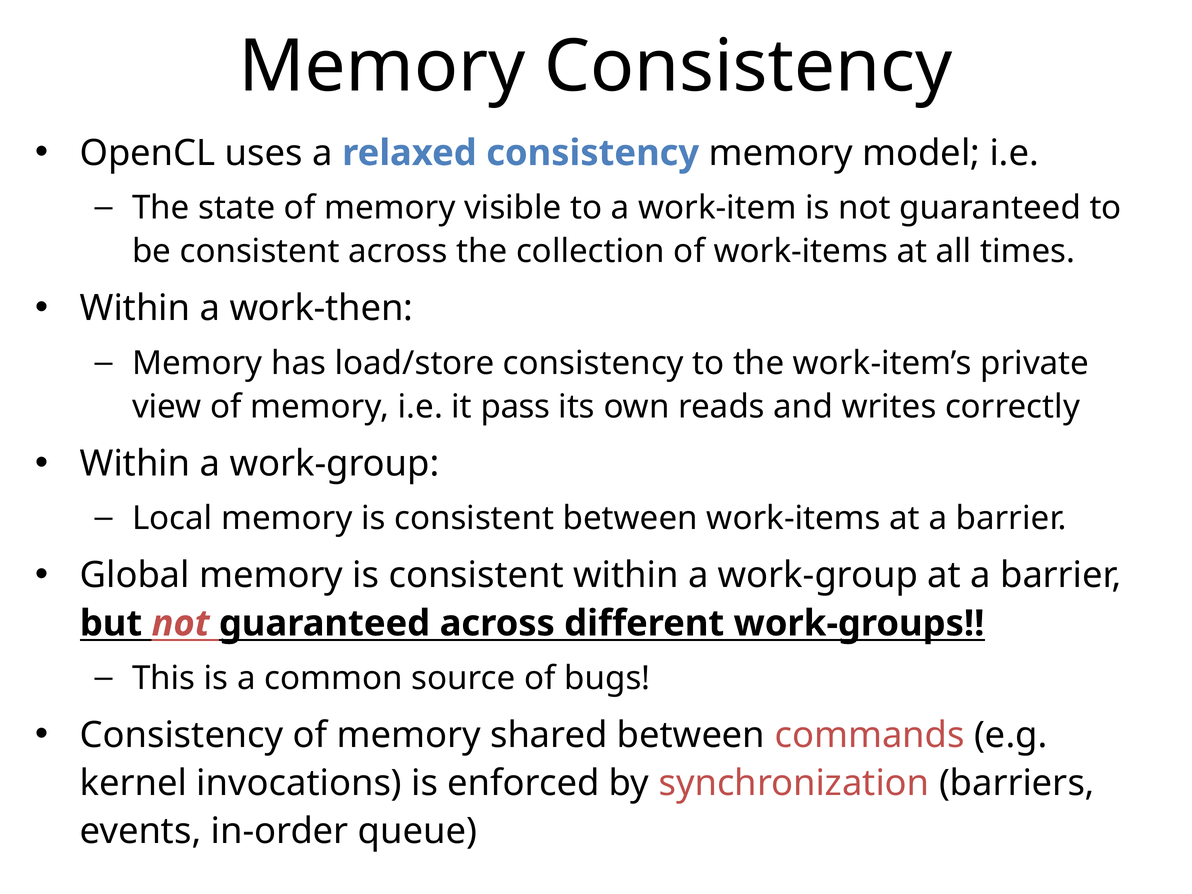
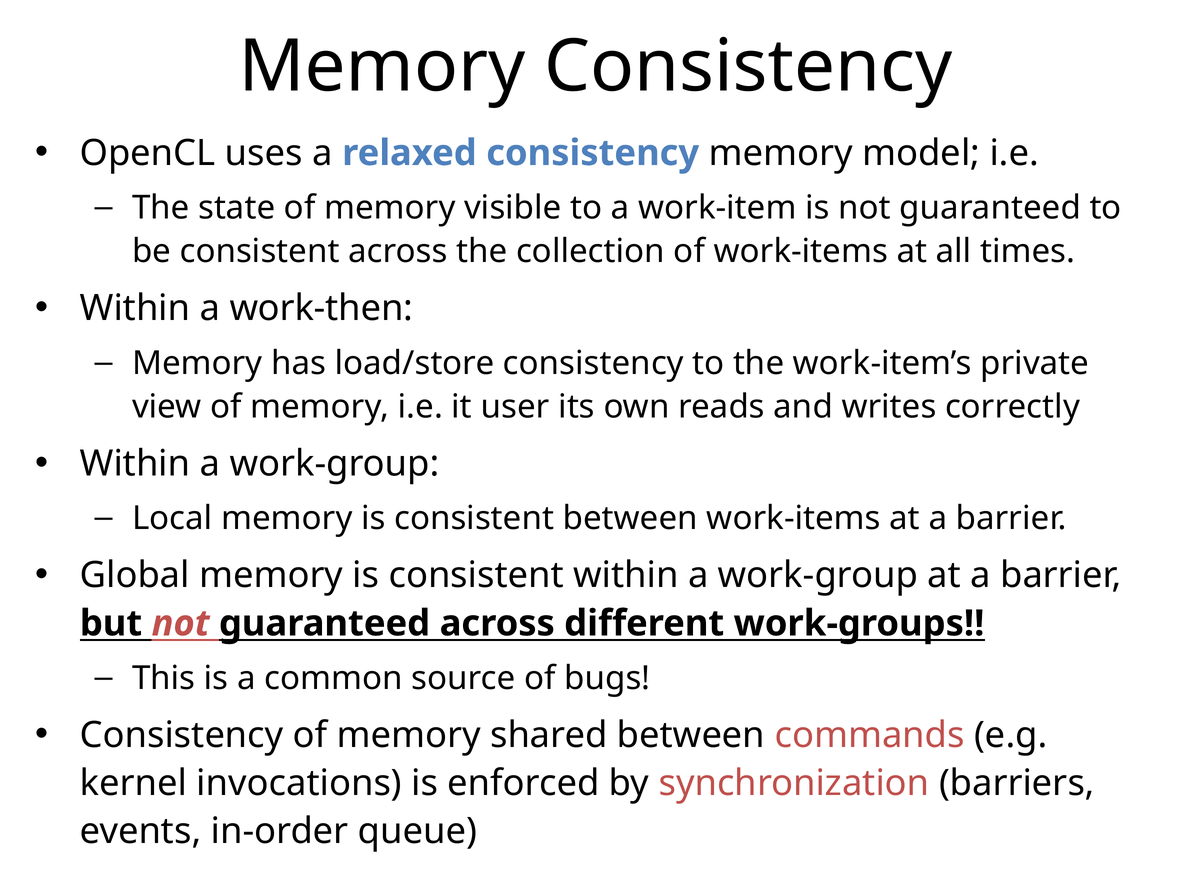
pass: pass -> user (515, 407)
